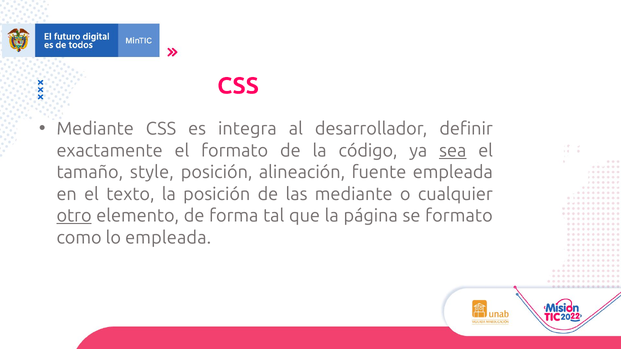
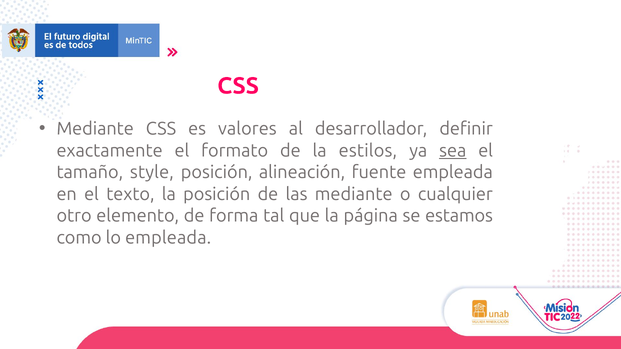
integra: integra -> valores (247, 129)
código: código -> estilos (368, 151)
otro underline: present -> none (74, 216)
se formato: formato -> estamos (459, 216)
